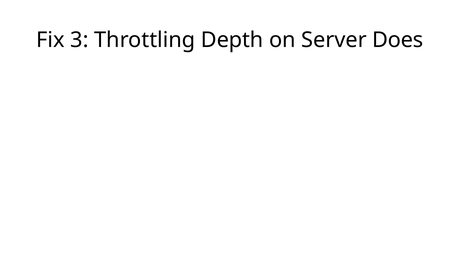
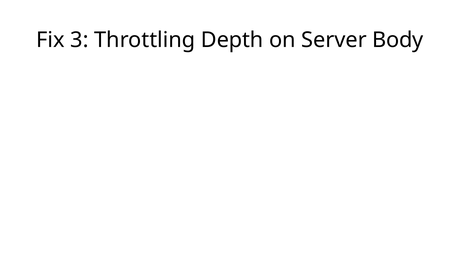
Does: Does -> Body (398, 40)
